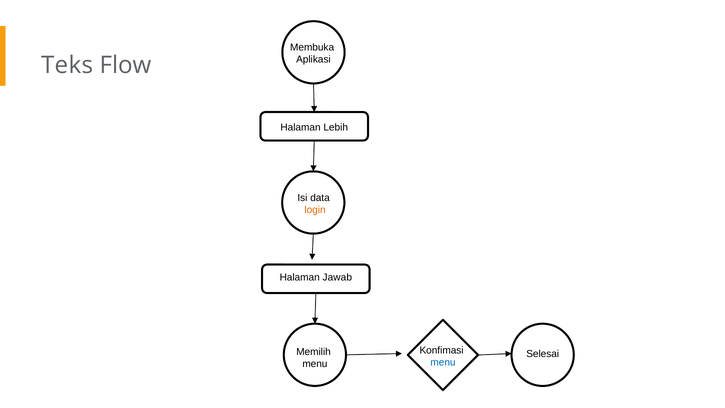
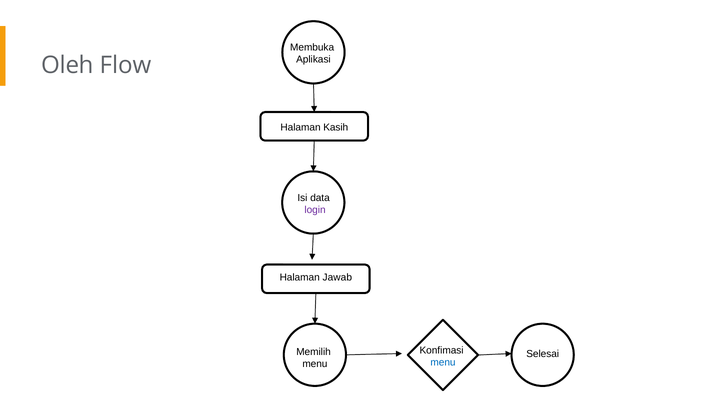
Teks: Teks -> Oleh (67, 65)
Lebih: Lebih -> Kasih (336, 127)
login colour: orange -> purple (315, 210)
